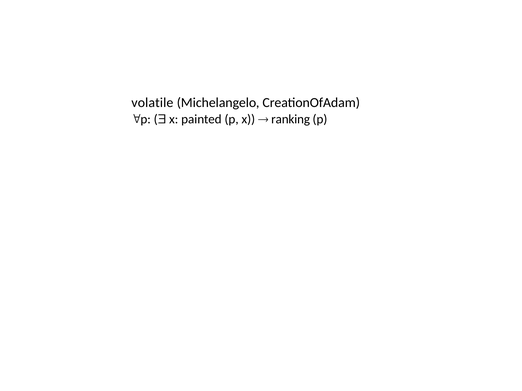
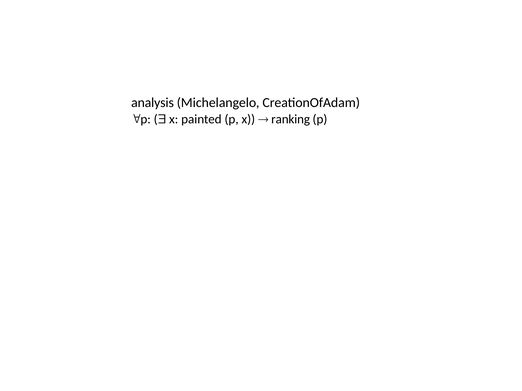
volatile: volatile -> analysis (153, 103)
